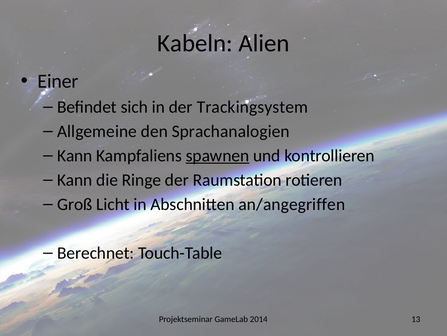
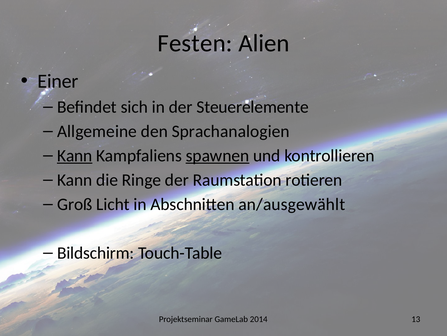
Kabeln: Kabeln -> Festen (195, 43)
Trackingsystem: Trackingsystem -> Steuerelemente (253, 107)
Kann underline: none -> present (75, 155)
an/angegriffen: an/angegriffen -> an/ausgewählt (292, 204)
Berechnet: Berechnet -> Bildschirm (96, 253)
